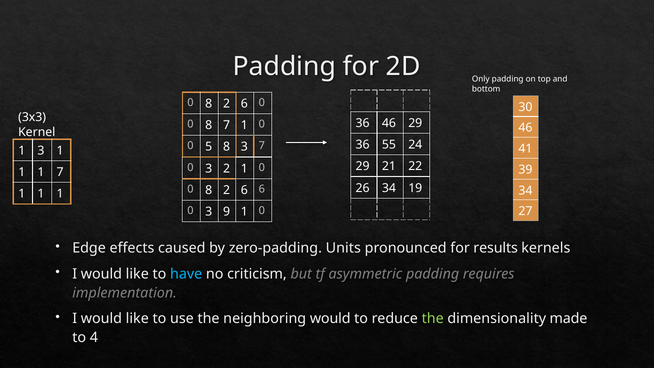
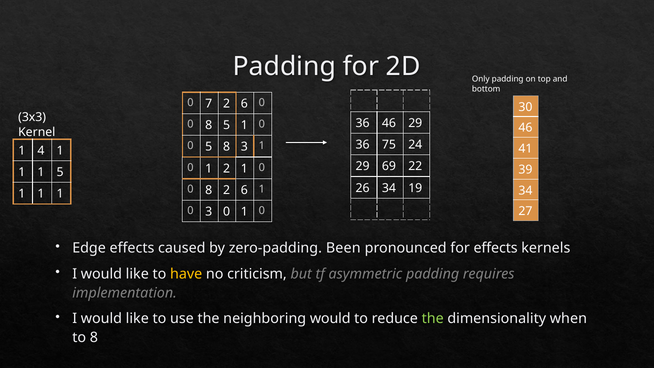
8: 8 -> 7 (209, 104)
8 7: 7 -> 5 (227, 125)
55: 55 -> 75 (389, 145)
3 7: 7 -> 1 (262, 146)
1 3: 3 -> 4 (41, 151)
21: 21 -> 69 (389, 166)
3: 3 -> 1 (209, 168)
1 7: 7 -> 5 (60, 172)
6 6: 6 -> 1 (262, 189)
3 9: 9 -> 0 (227, 212)
Units: Units -> Been (343, 248)
for results: results -> effects (496, 248)
have colour: light blue -> yellow (186, 274)
made: made -> when (568, 319)
to 4: 4 -> 8 (94, 337)
